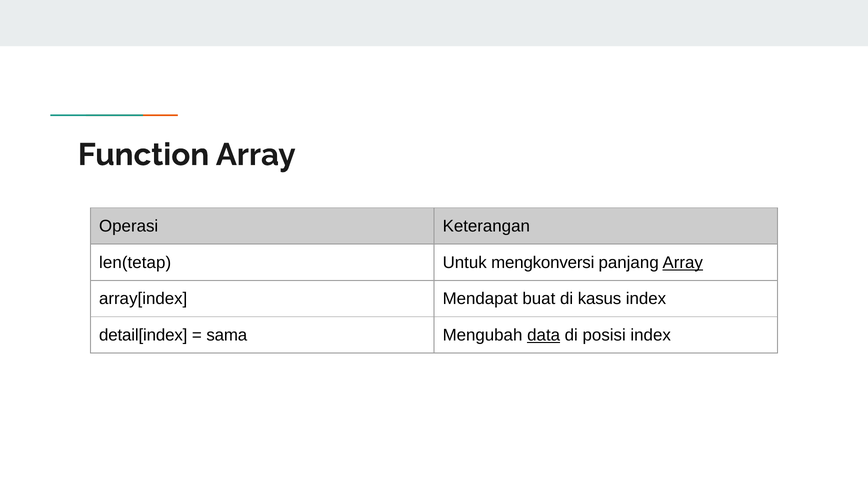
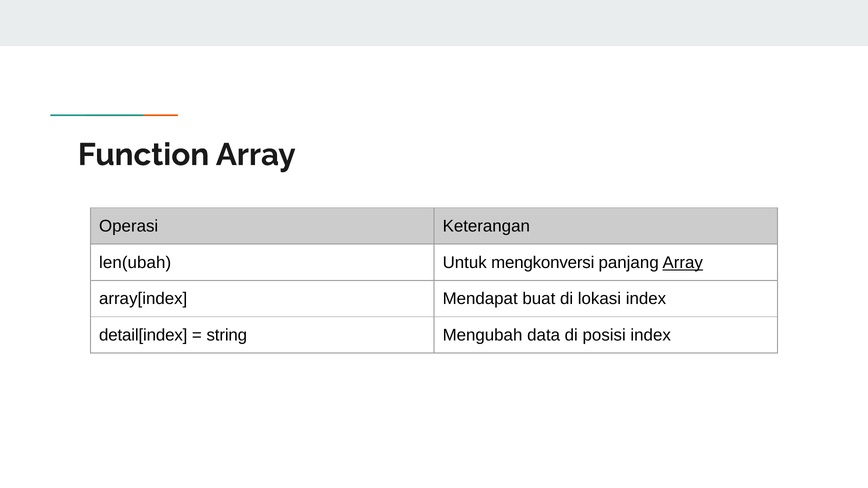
len(tetap: len(tetap -> len(ubah (135, 263)
kasus: kasus -> lokasi (599, 299)
sama: sama -> string (227, 335)
data underline: present -> none (544, 335)
